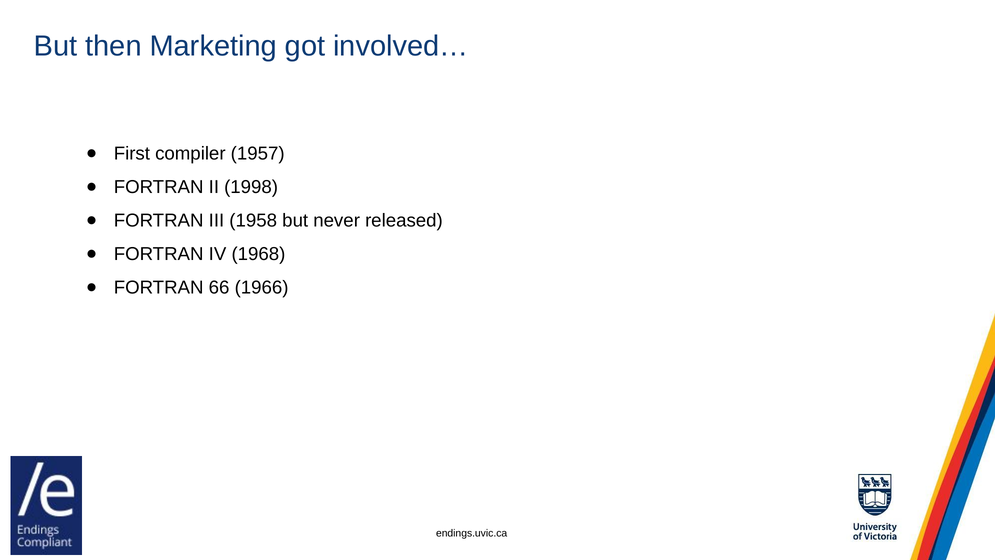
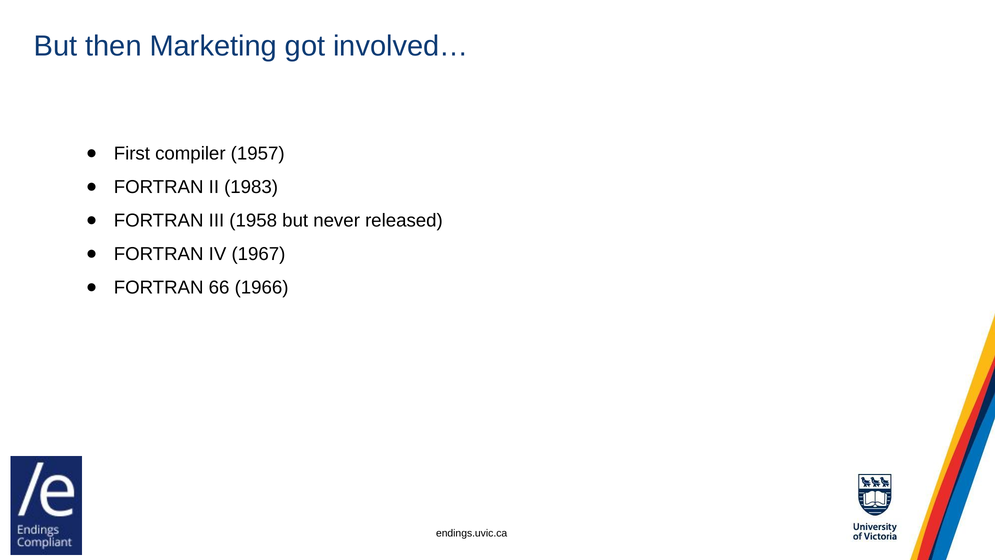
1998: 1998 -> 1983 (251, 187)
1968: 1968 -> 1967 (258, 254)
